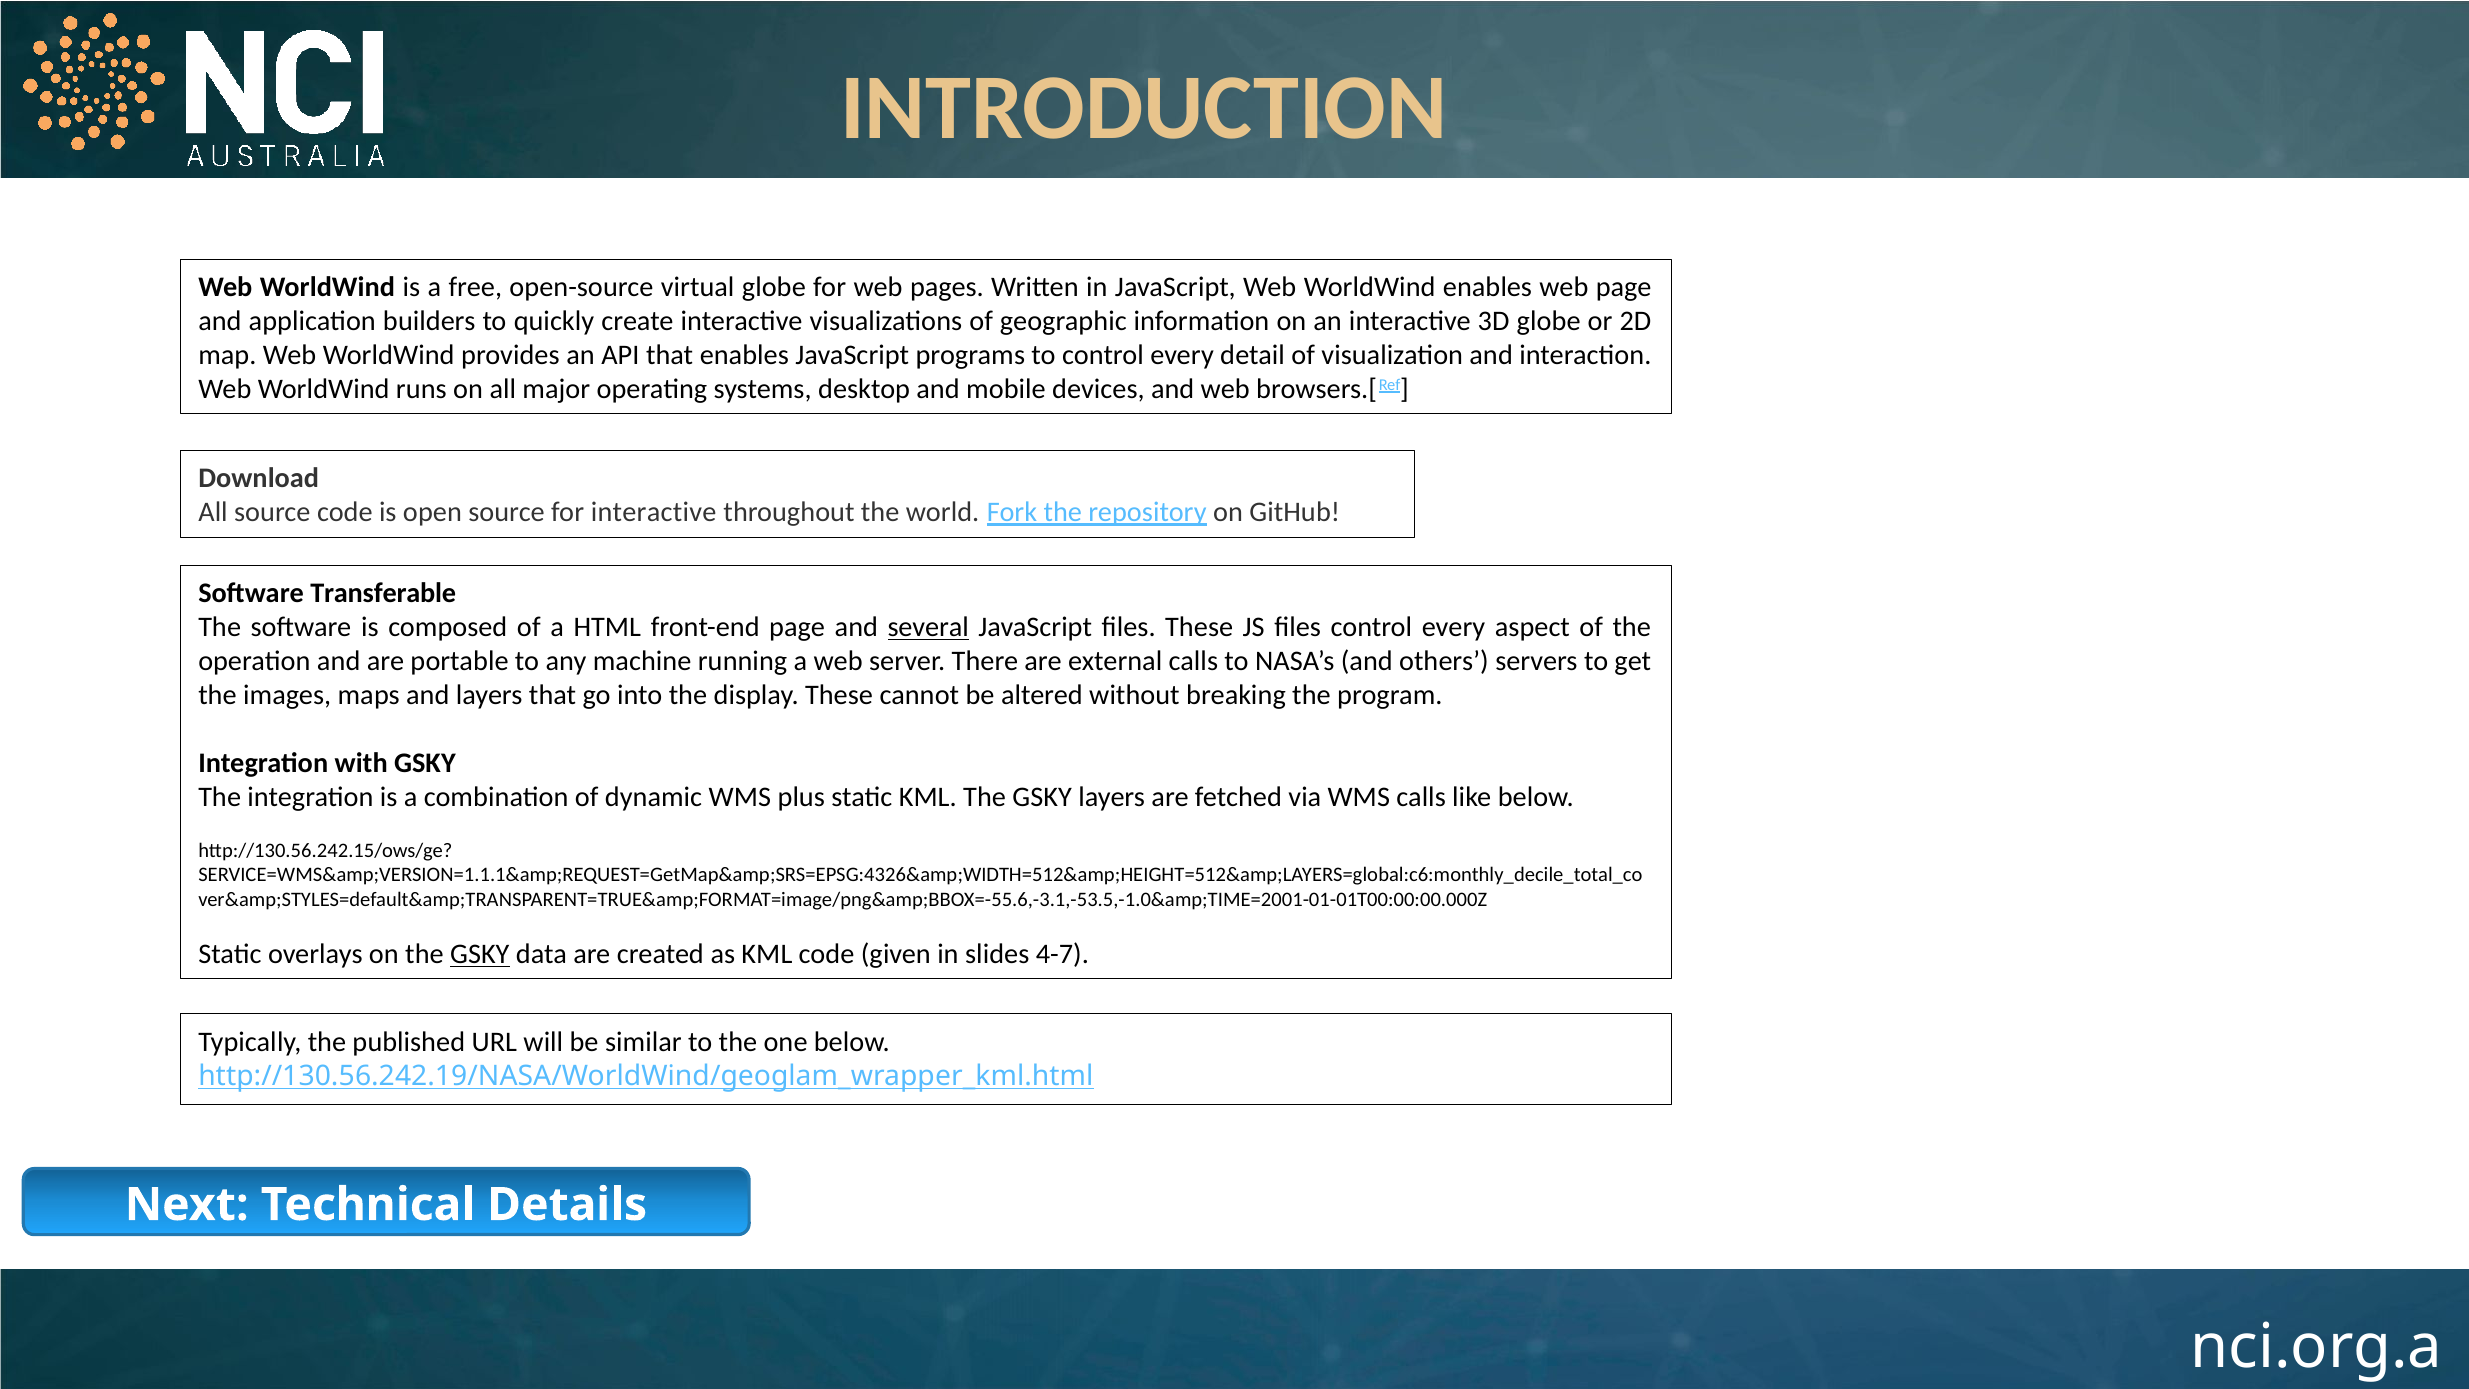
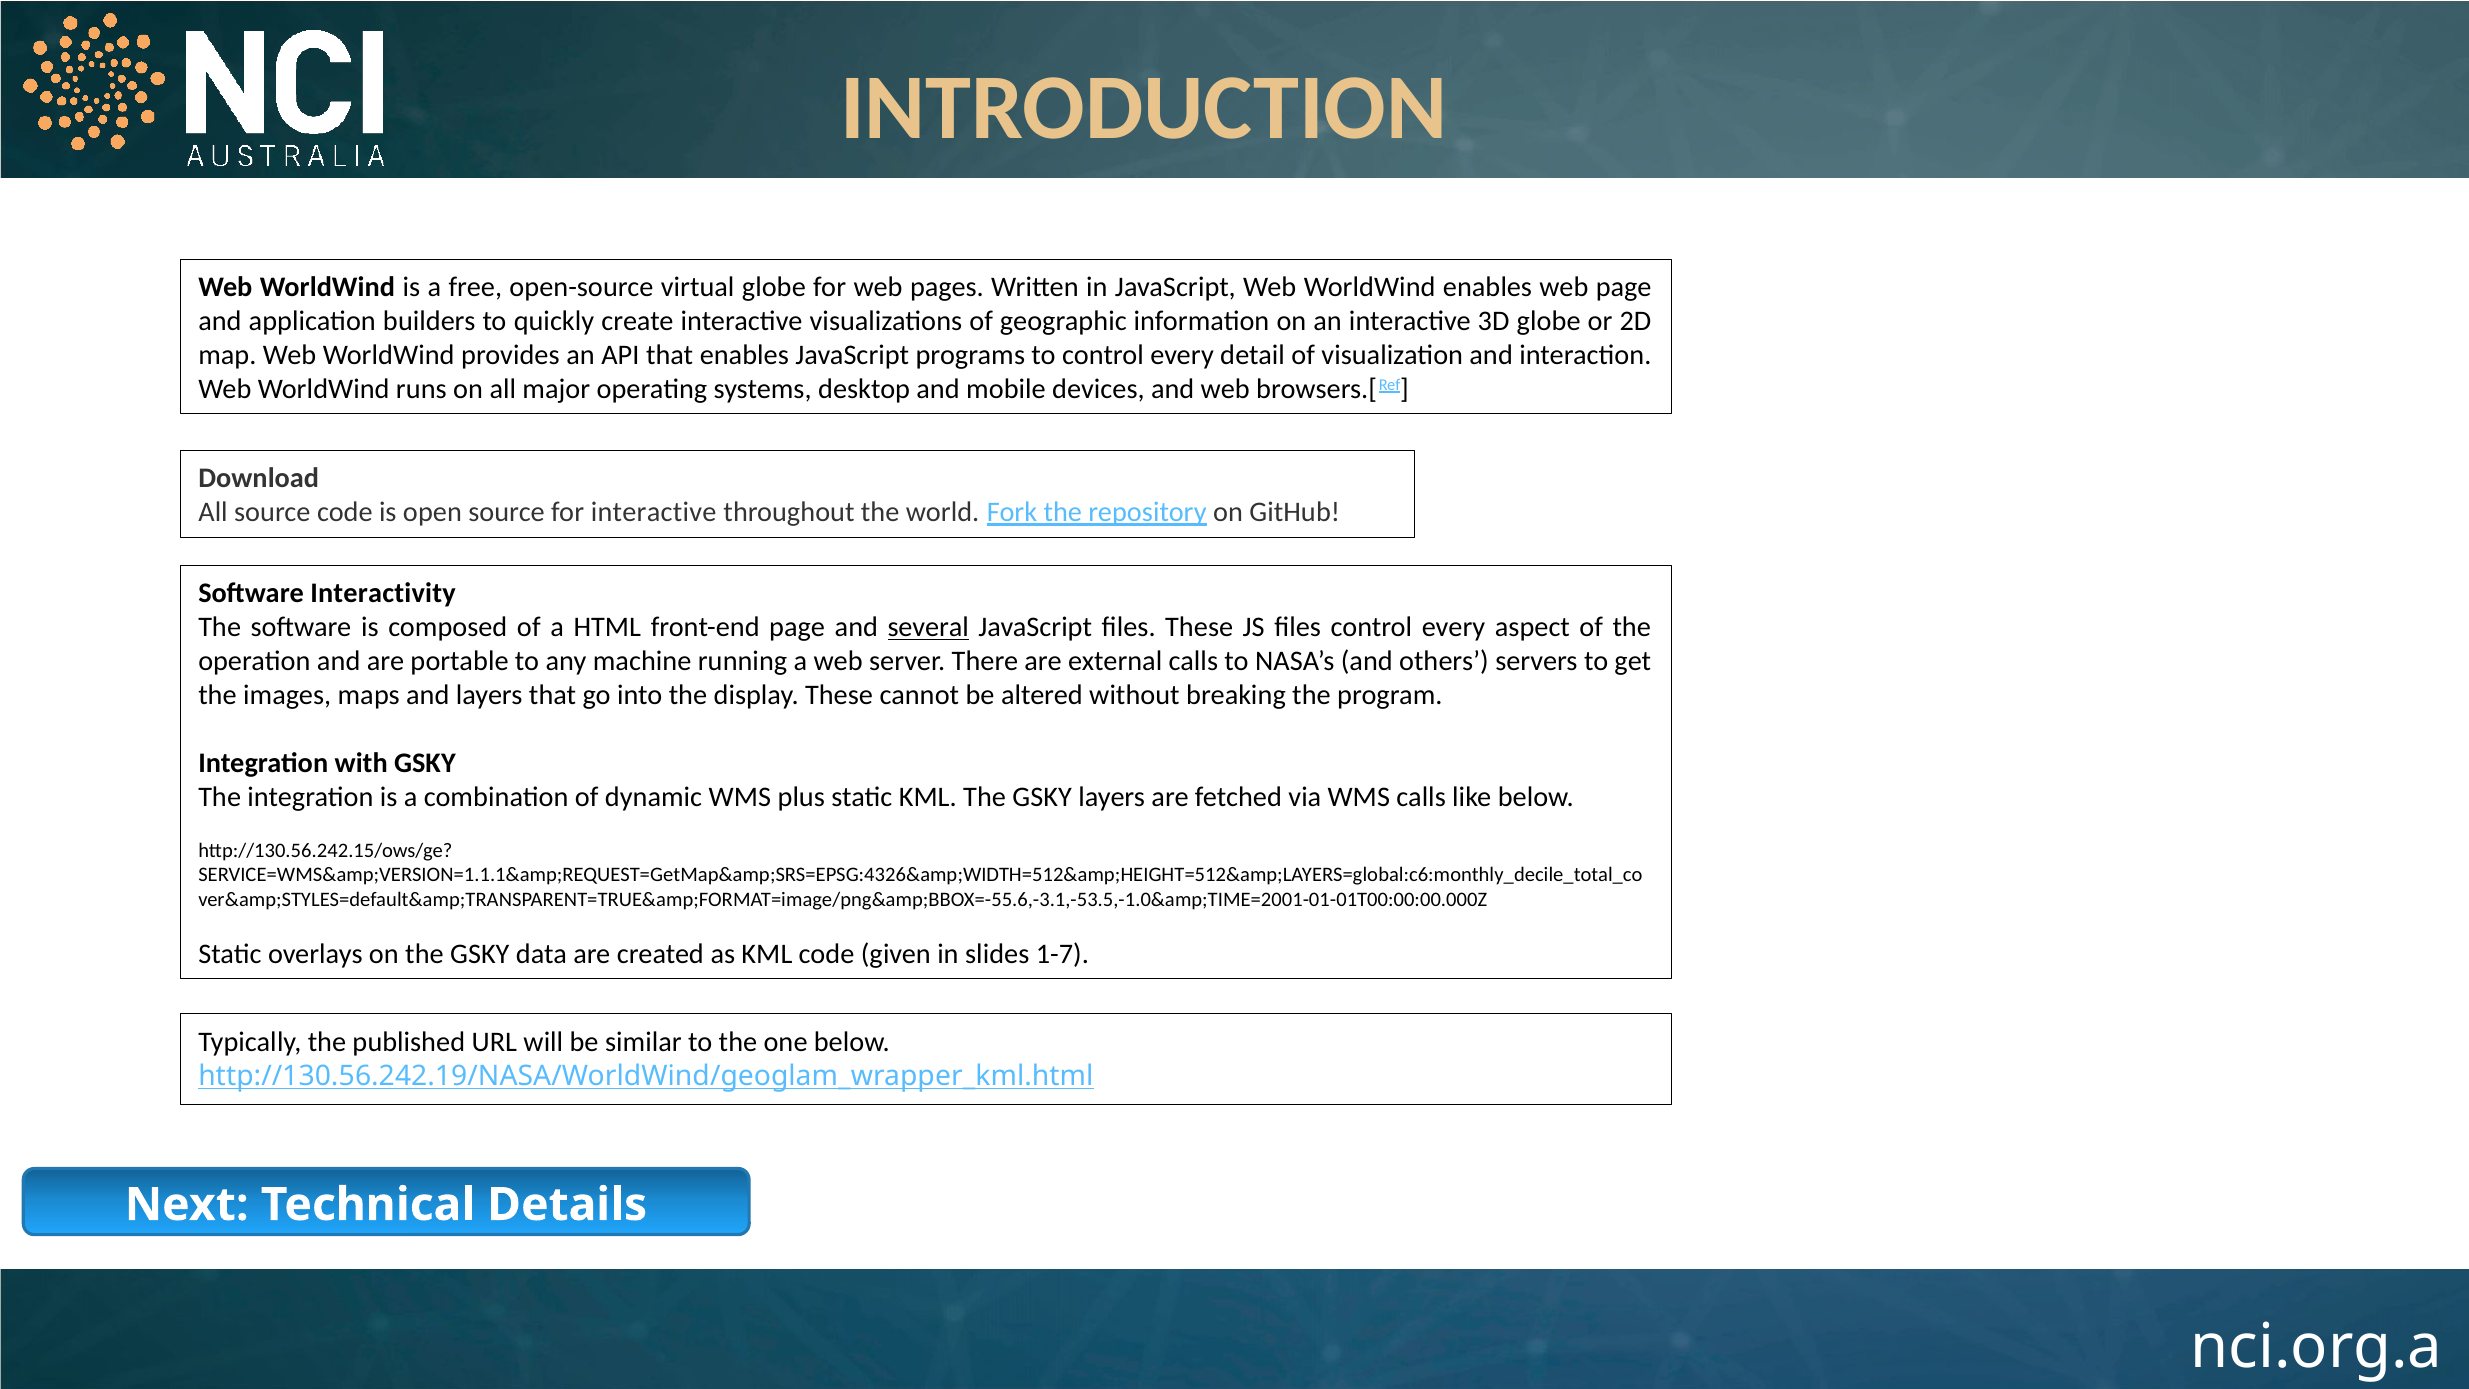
Transferable: Transferable -> Interactivity (383, 593)
GSKY underline: present -> none (480, 954)
4-7: 4-7 -> 1-7 (1062, 954)
